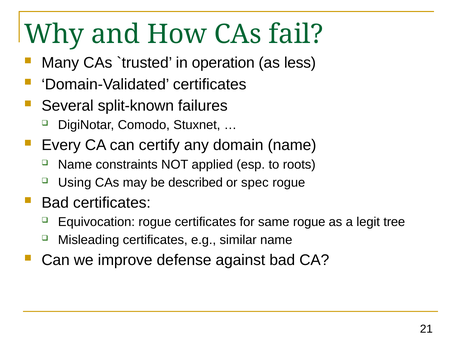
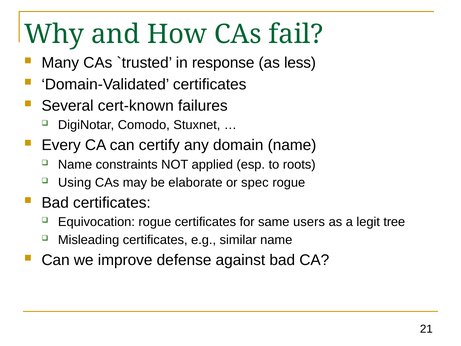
operation: operation -> response (223, 63)
split-known: split-known -> cert-known (136, 106)
described: described -> elaborate (195, 182)
same rogue: rogue -> users (309, 222)
